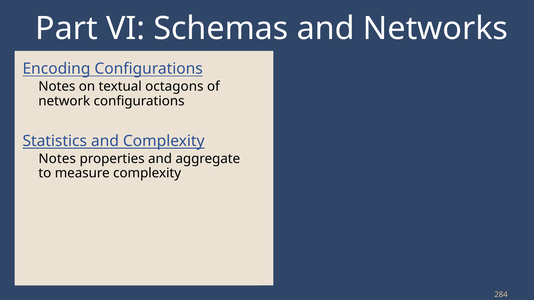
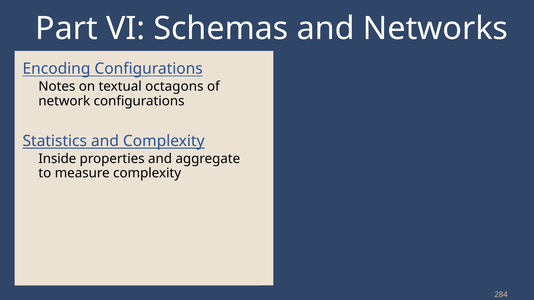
Notes: Notes -> Inside (57, 159)
